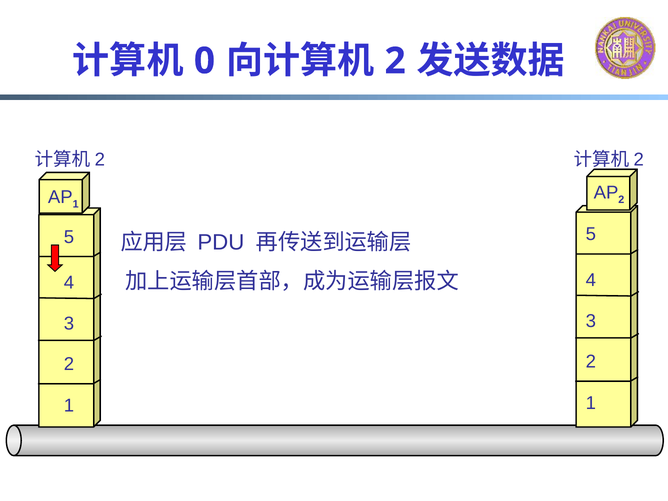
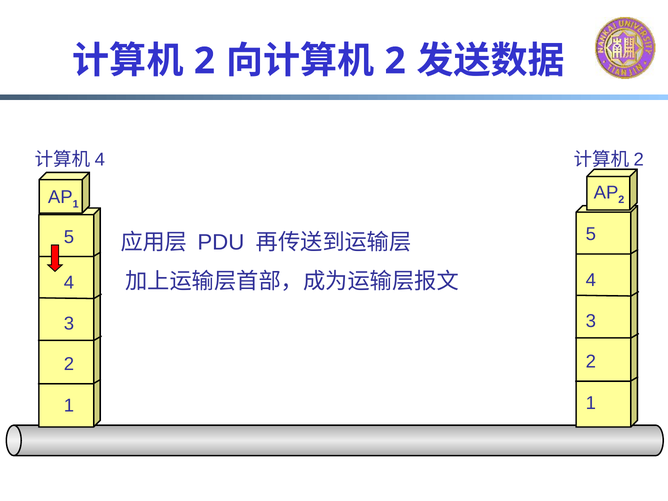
0: 0 -> 2 (204, 61)
2: 2 -> 4 (100, 160)
